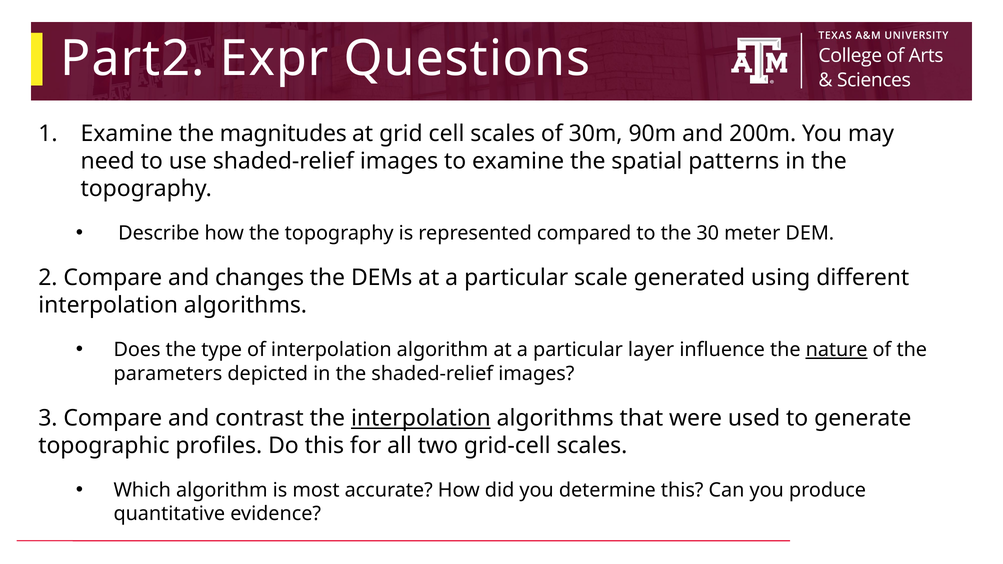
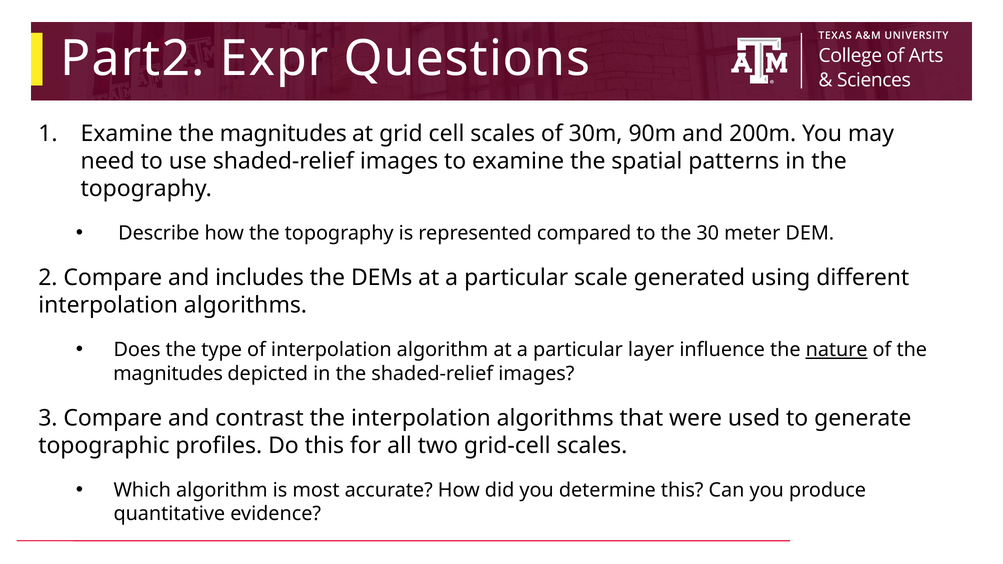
changes: changes -> includes (260, 278)
parameters: parameters -> magnitudes (168, 374)
interpolation underline: present -> none (421, 418)
